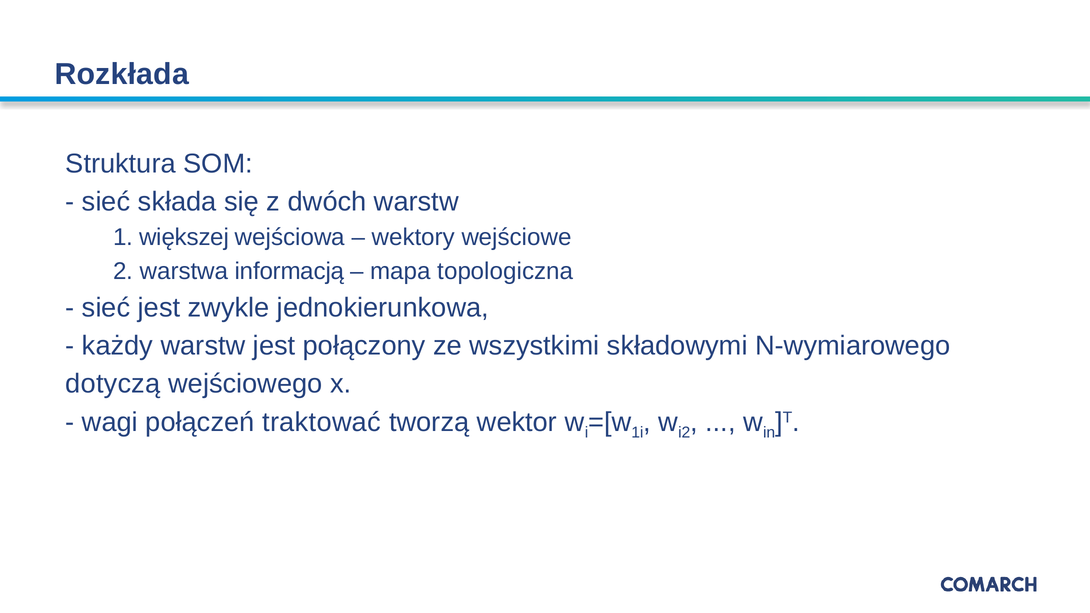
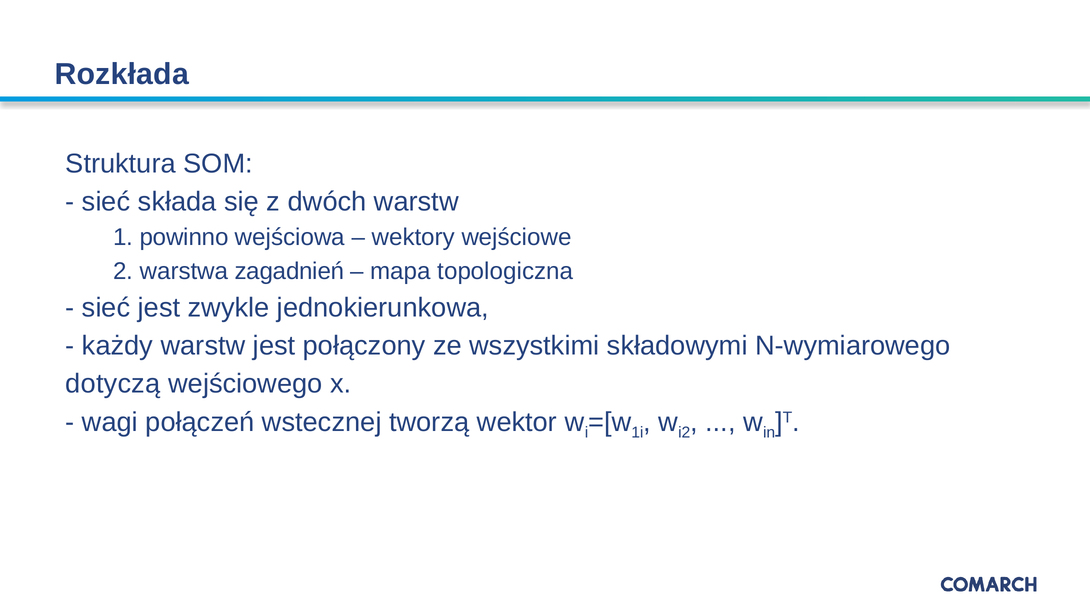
większej: większej -> powinno (184, 237)
informacją: informacją -> zagadnień (289, 271)
traktować: traktować -> wstecznej (322, 422)
